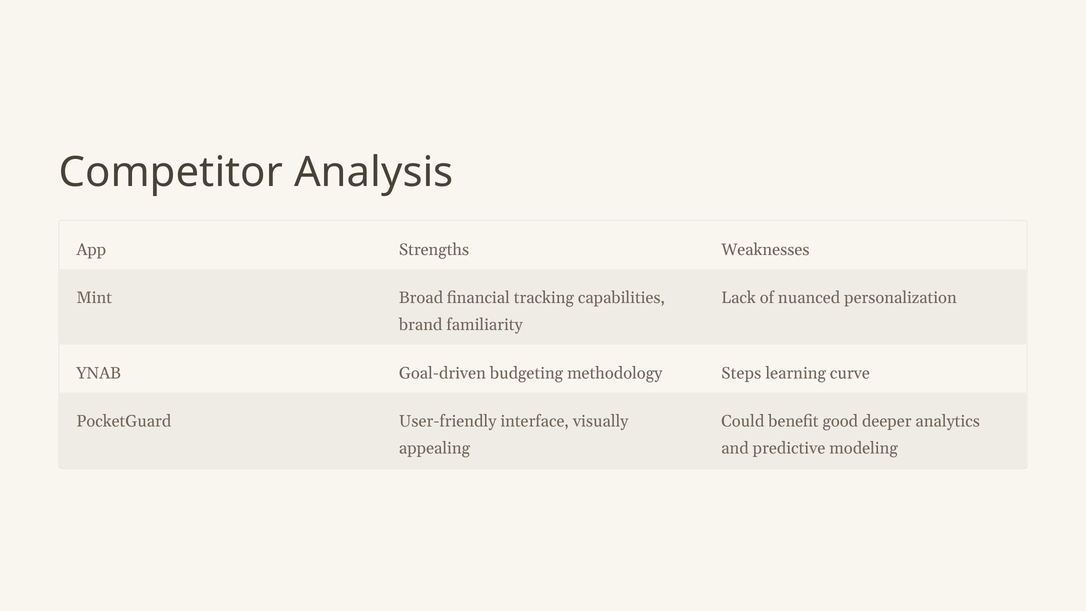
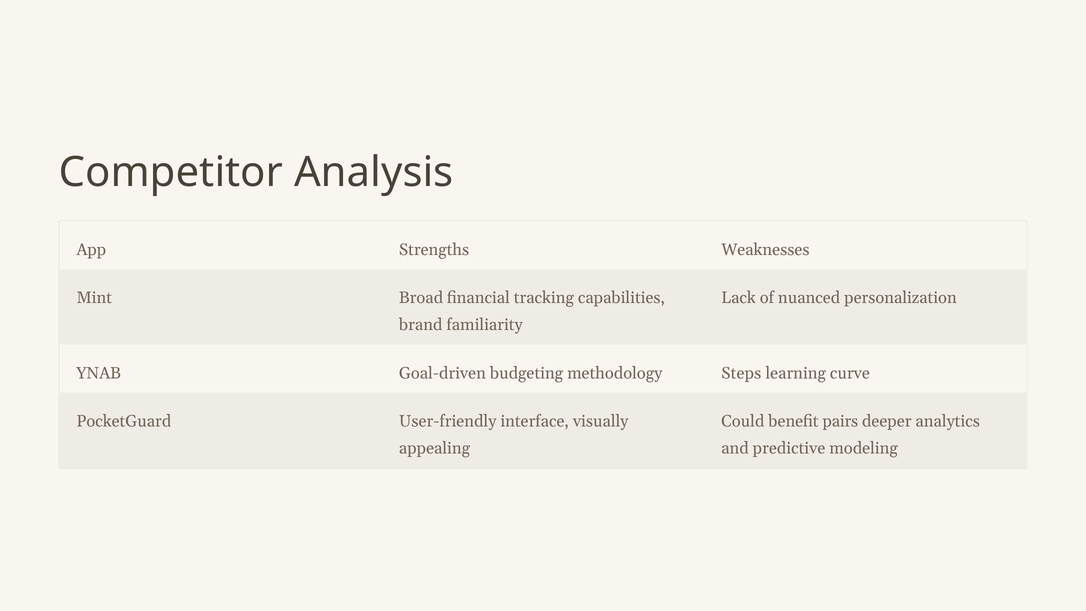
good: good -> pairs (840, 421)
